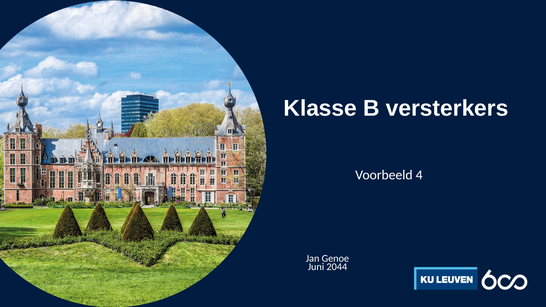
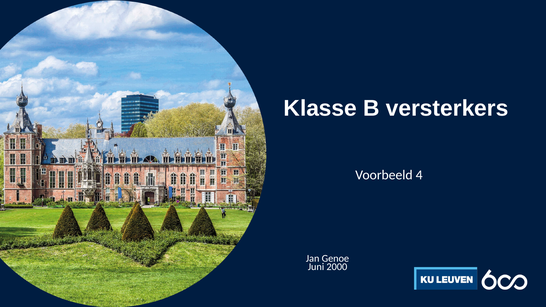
2044: 2044 -> 2000 (337, 267)
